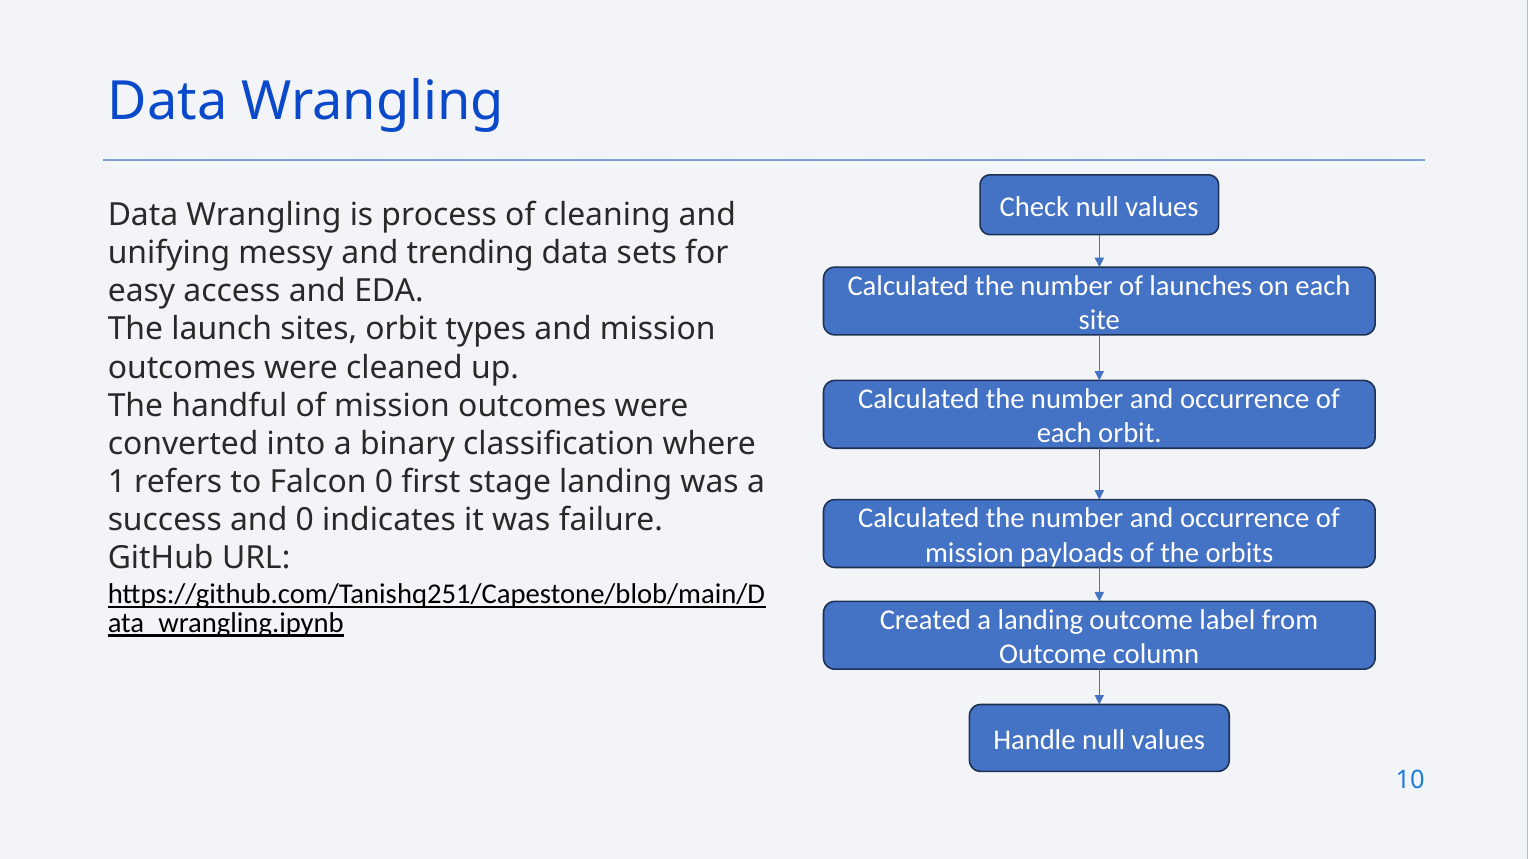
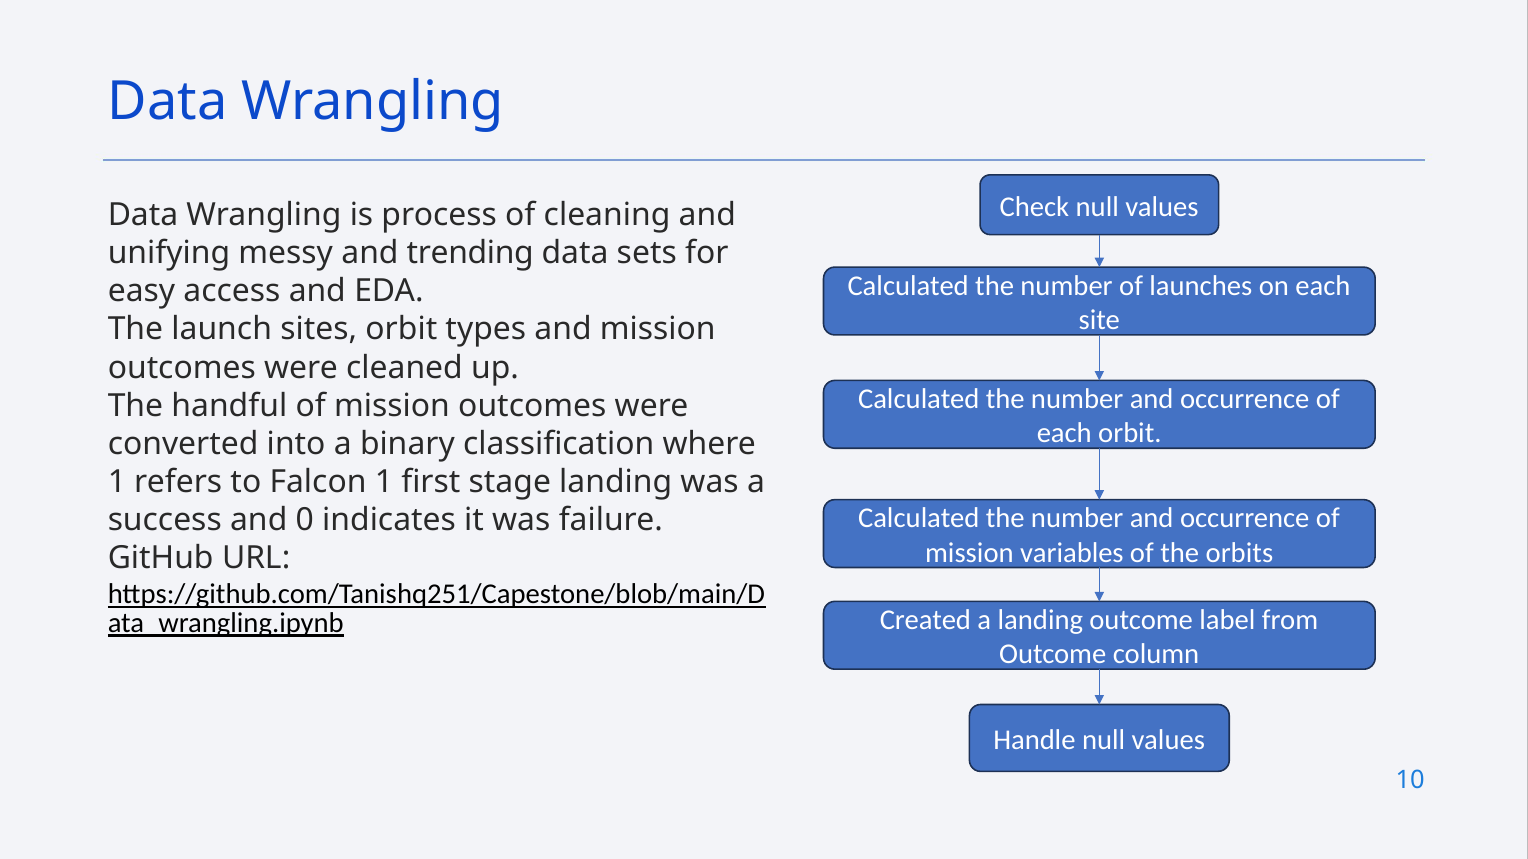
Falcon 0: 0 -> 1 (384, 482)
payloads: payloads -> variables (1072, 553)
